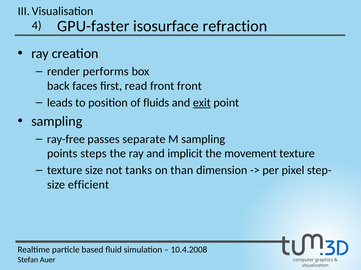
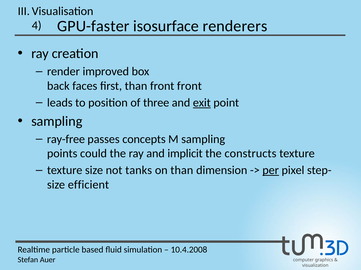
refraction: refraction -> renderers (235, 26)
performs: performs -> improved (106, 72)
first read: read -> than (136, 86)
fluids: fluids -> three (156, 103)
separate: separate -> concepts (144, 139)
steps: steps -> could (94, 154)
movement: movement -> constructs (250, 154)
per underline: none -> present (271, 171)
